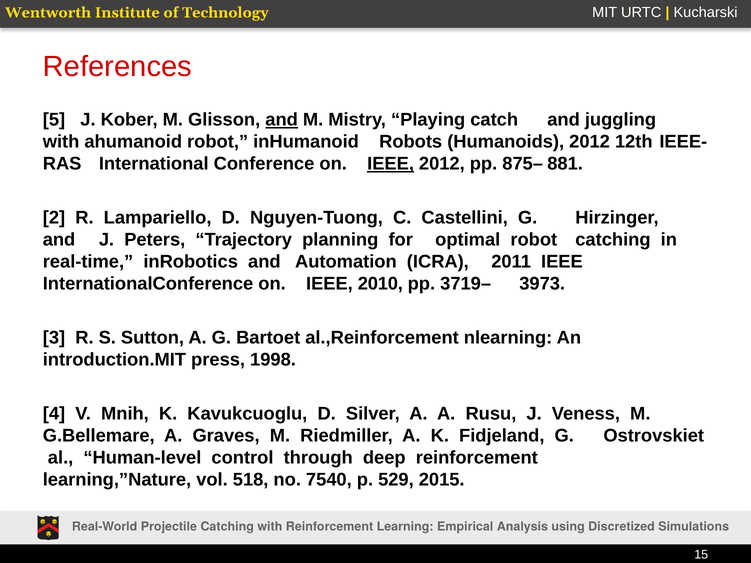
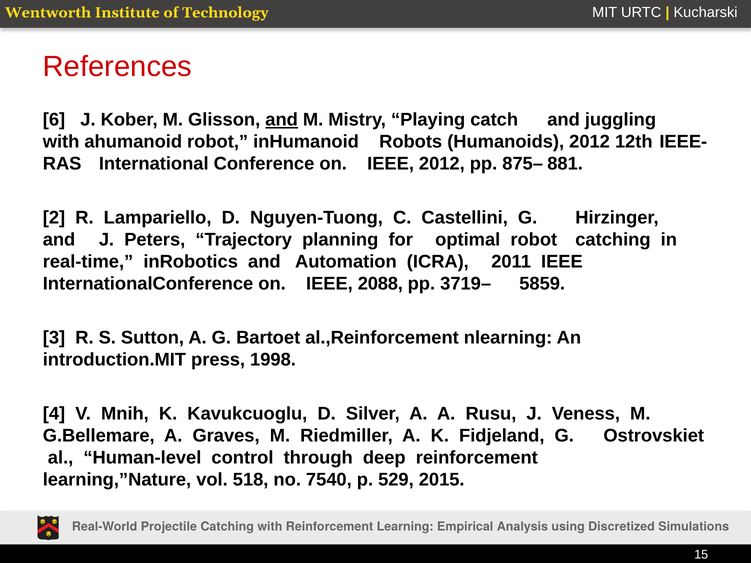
5: 5 -> 6 (54, 120)
IEEE underline: present -> none (391, 164)
2010: 2010 -> 2088 (380, 284)
3973: 3973 -> 5859 (542, 284)
